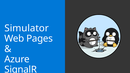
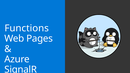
Simulator: Simulator -> Functions (27, 28)
